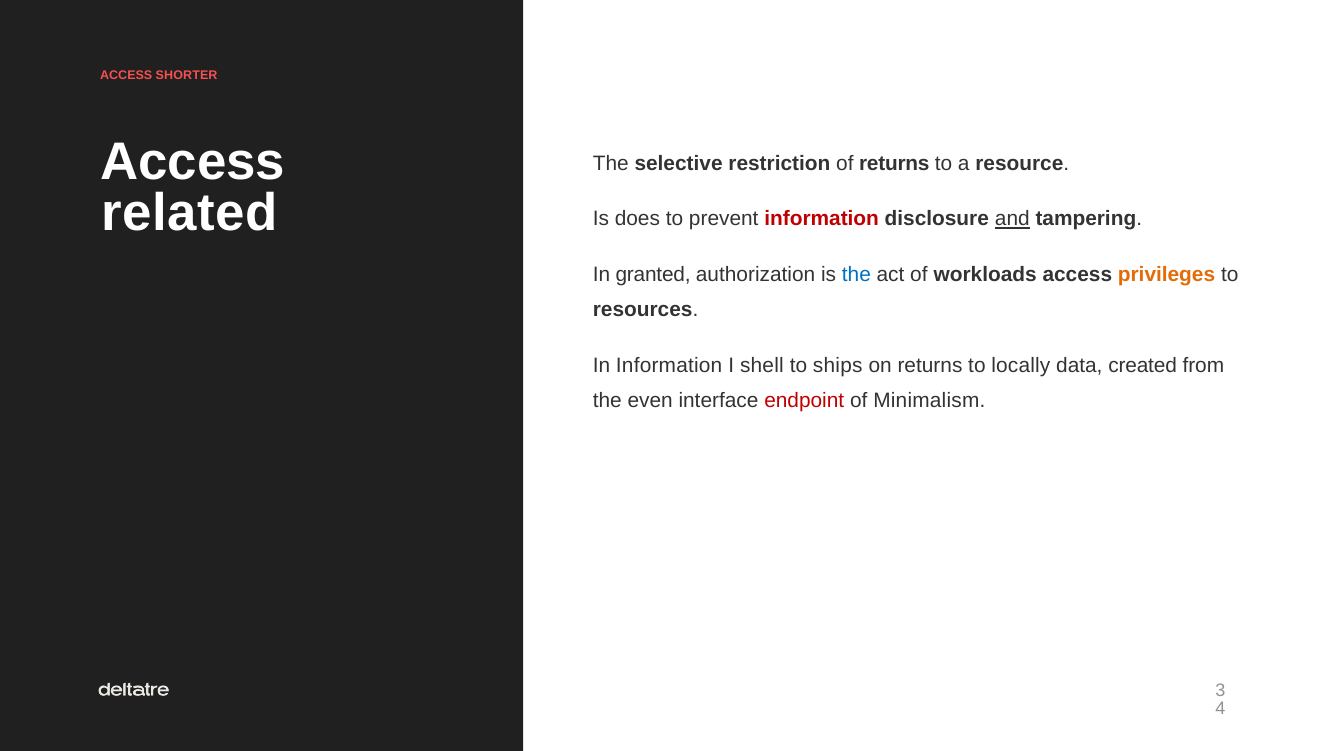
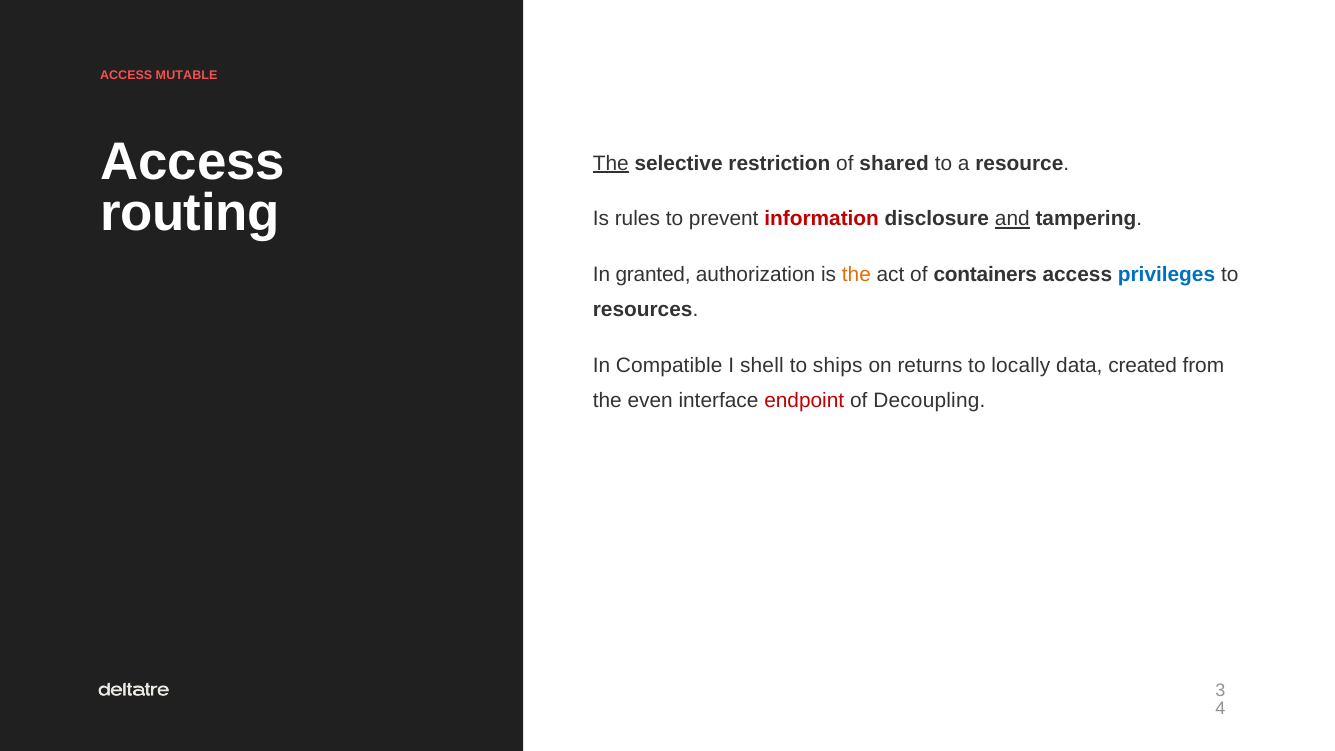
SHORTER: SHORTER -> MUTABLE (187, 76)
The underline: none -> present (611, 163)
of returns: returns -> shared (894, 163)
related: related -> routing (190, 213)
does: does -> rules (637, 219)
the colour: blue -> orange (856, 275)
workloads: workloads -> containers (985, 275)
privileges colour: orange -> blue (1167, 275)
In Information: Information -> Compatible (669, 366)
Minimalism: Minimalism -> Decoupling (929, 401)
